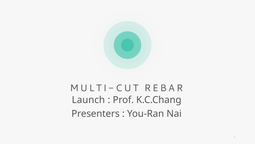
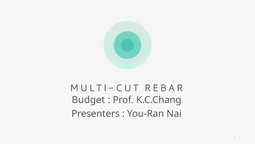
Launch: Launch -> Budget (88, 100)
